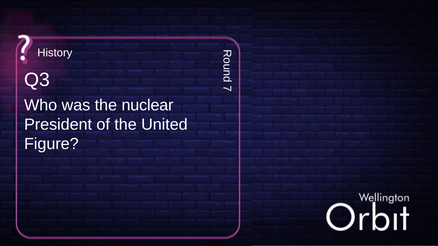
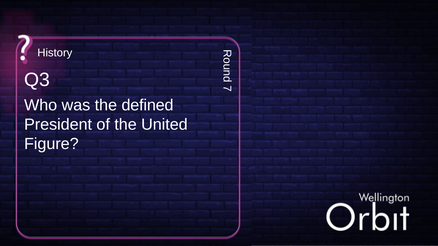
nuclear: nuclear -> defined (148, 106)
